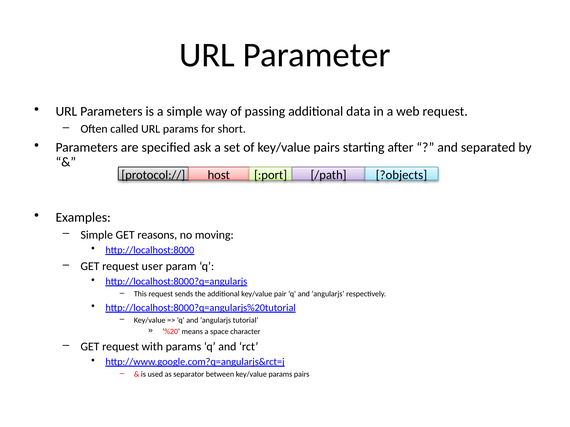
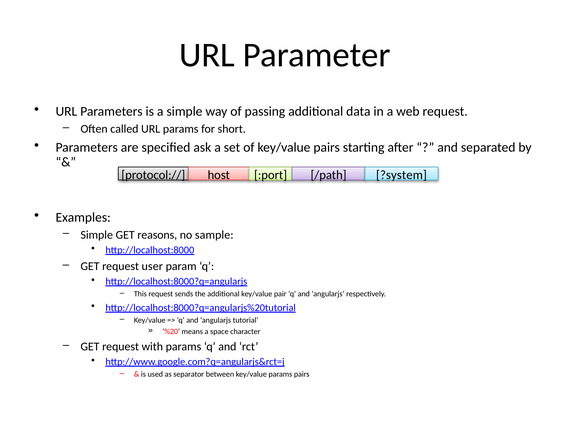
?objects: ?objects -> ?system (401, 175)
moving: moving -> sample (214, 235)
